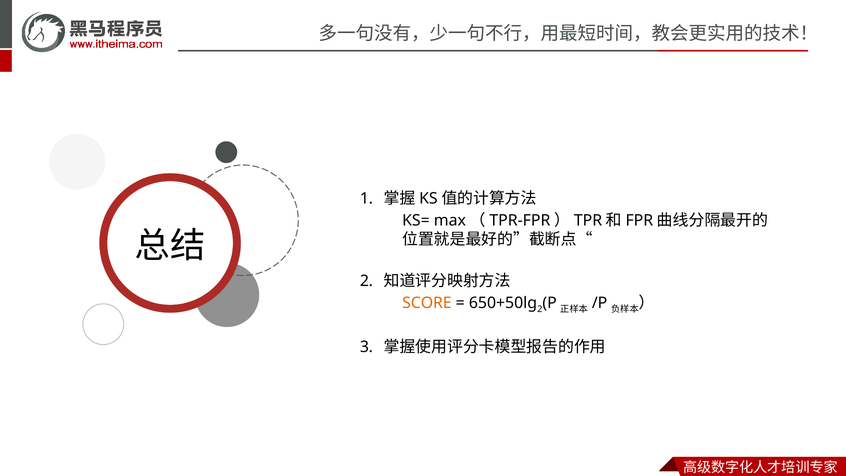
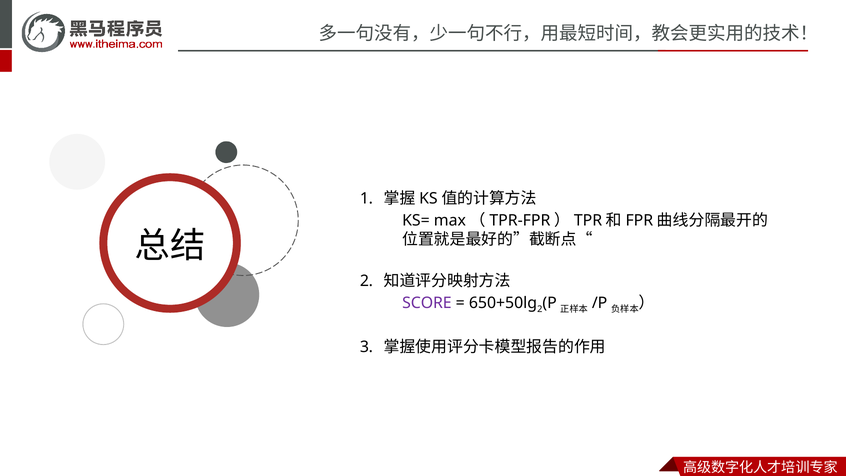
SCORE colour: orange -> purple (427, 303)
